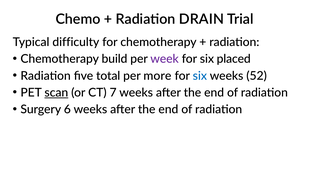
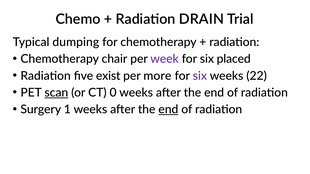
difficulty: difficulty -> dumping (76, 42)
build: build -> chair (114, 59)
total: total -> exist (108, 76)
six colour: blue -> purple (200, 76)
52: 52 -> 22 (257, 76)
7: 7 -> 0 (113, 93)
6: 6 -> 1 (67, 110)
end underline: none -> present (168, 110)
